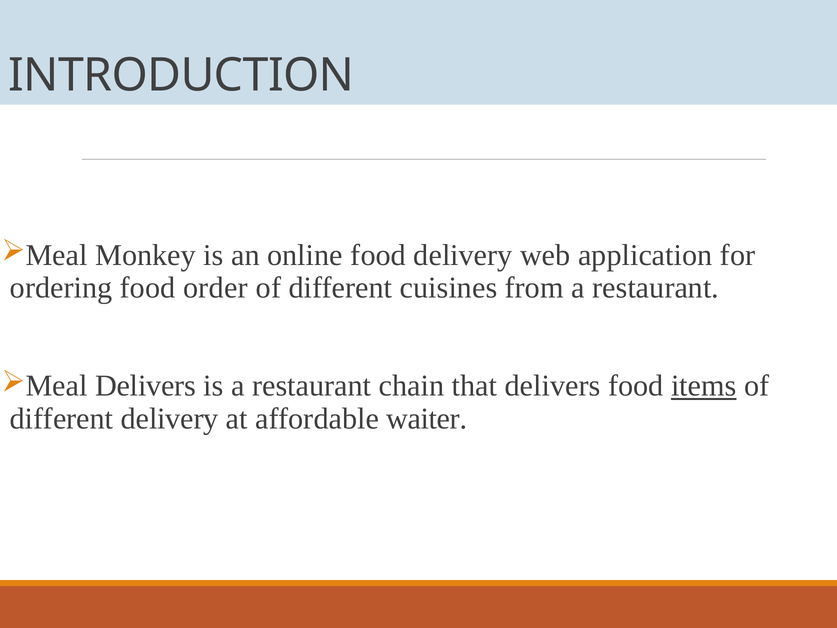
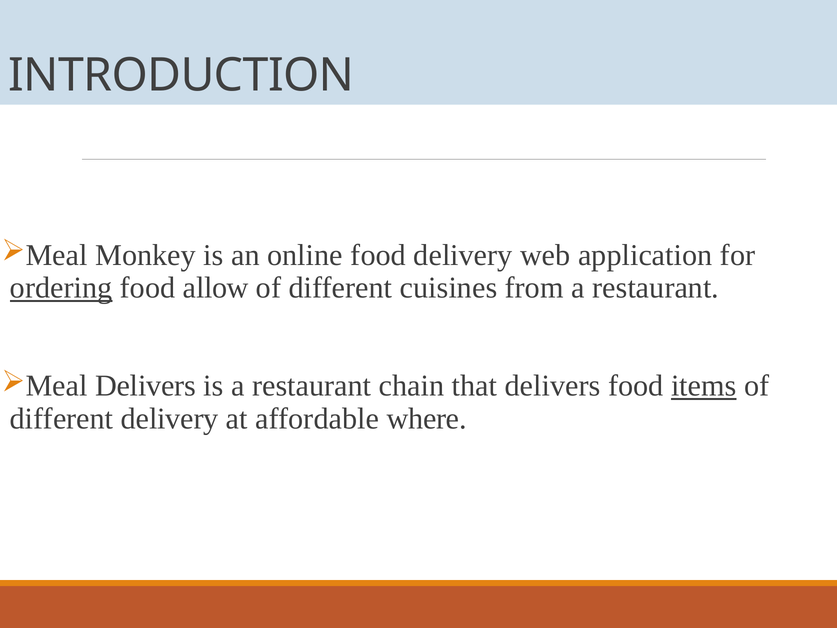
ordering underline: none -> present (61, 288)
order: order -> allow (216, 288)
waiter: waiter -> where (427, 419)
